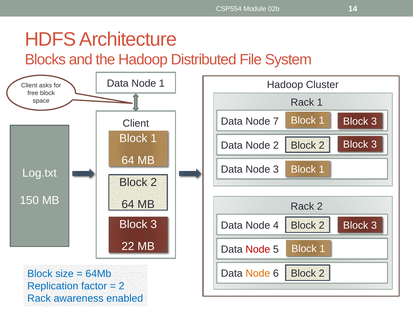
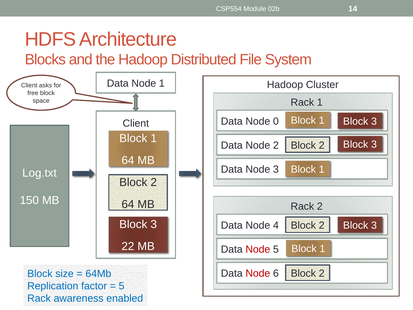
7: 7 -> 0 (276, 121)
Node colour: orange -> red (258, 273)
2: 2 -> 5 (122, 286)
